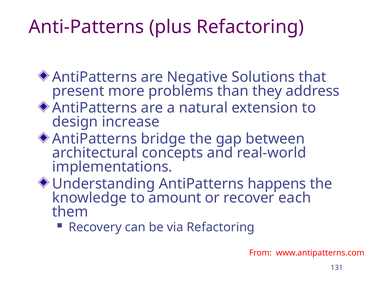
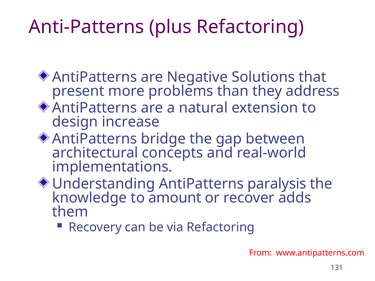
happens: happens -> paralysis (277, 184)
each: each -> adds (295, 198)
